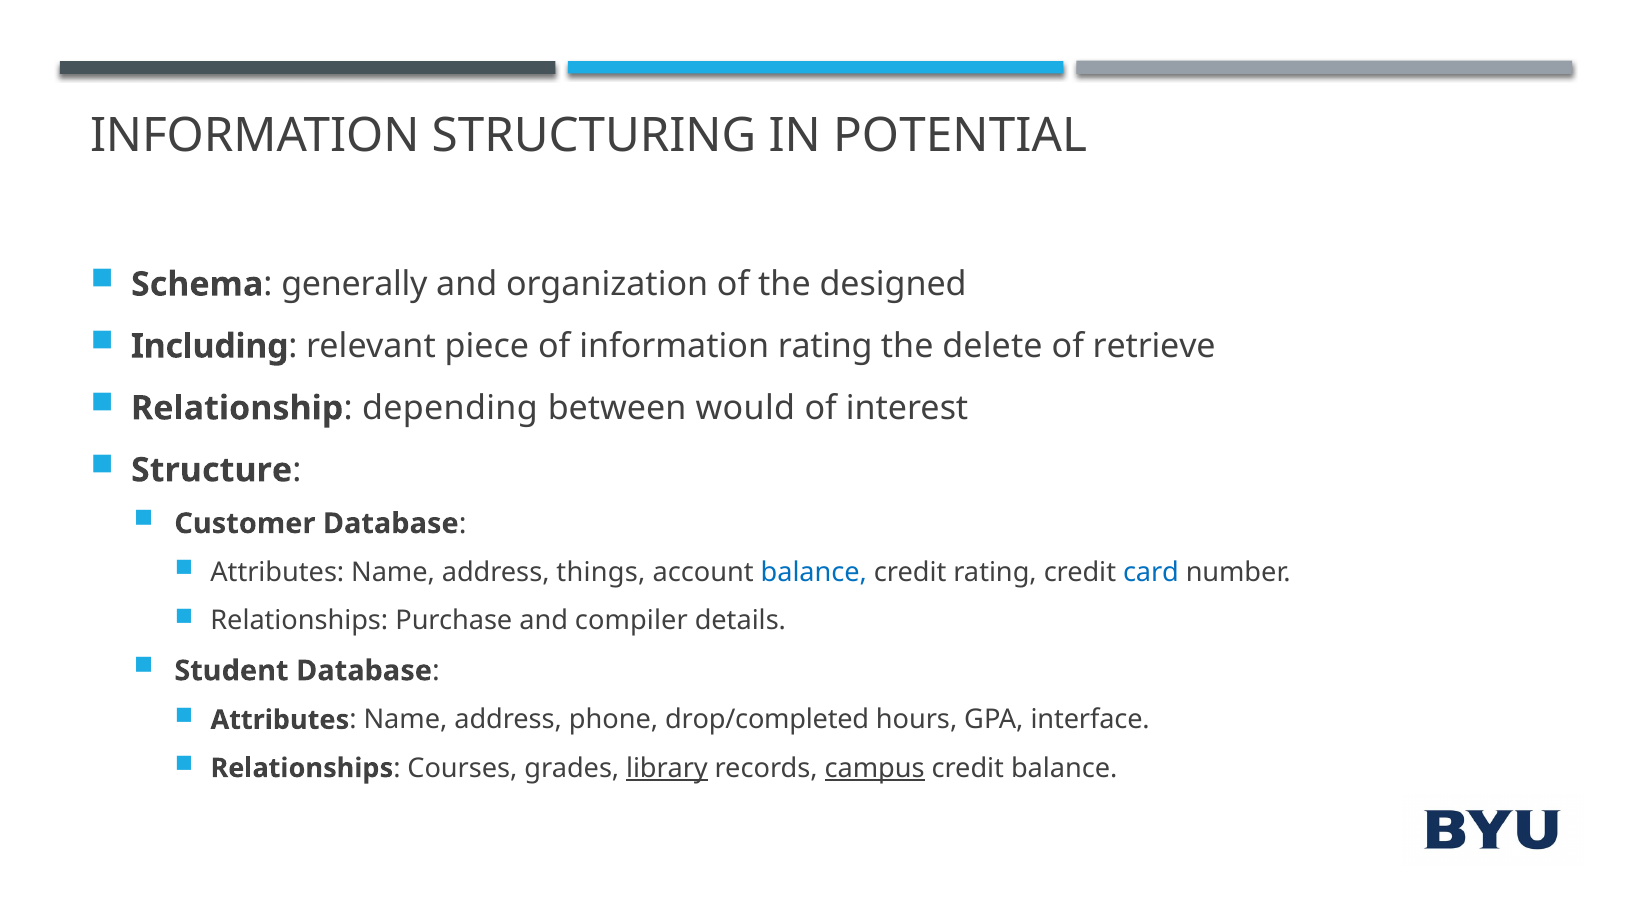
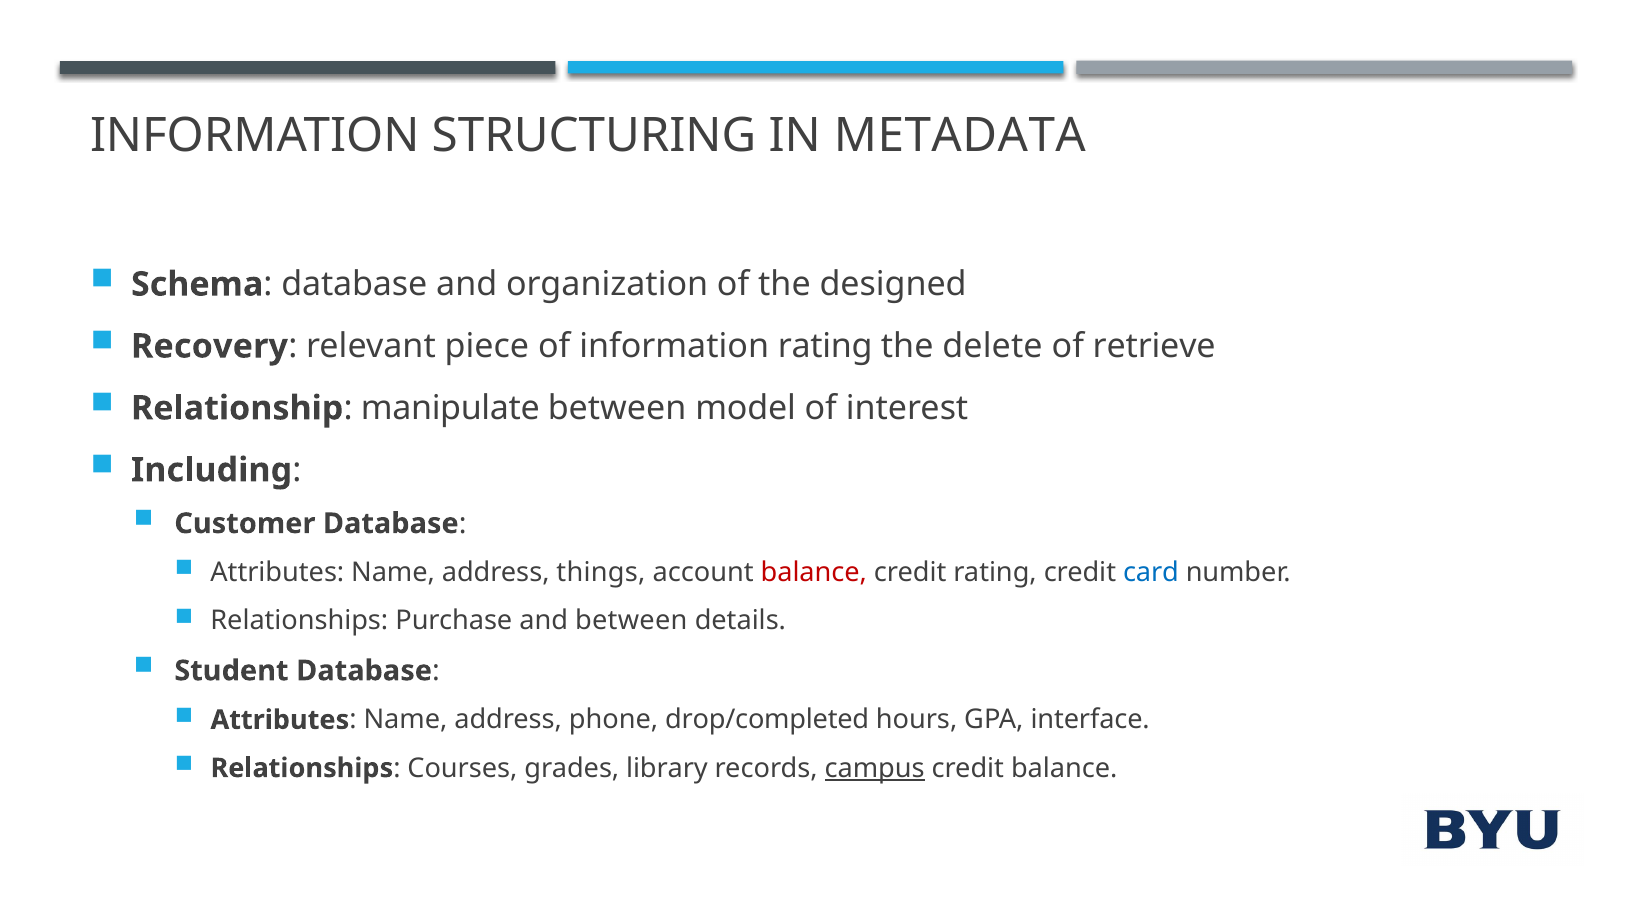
POTENTIAL: POTENTIAL -> METADATA (960, 136)
generally: generally -> database (354, 284)
Including: Including -> Recovery (209, 346)
depending: depending -> manipulate (450, 408)
would: would -> model (746, 408)
Structure: Structure -> Including (212, 470)
balance colour: blue -> red (814, 573)
and compiler: compiler -> between (631, 621)
library underline: present -> none (667, 768)
